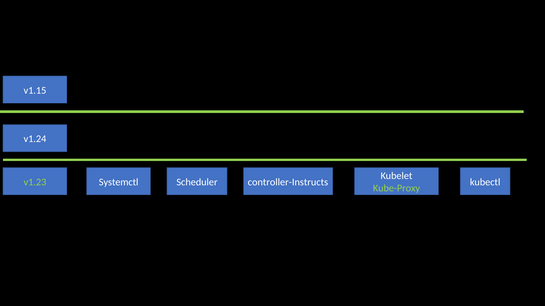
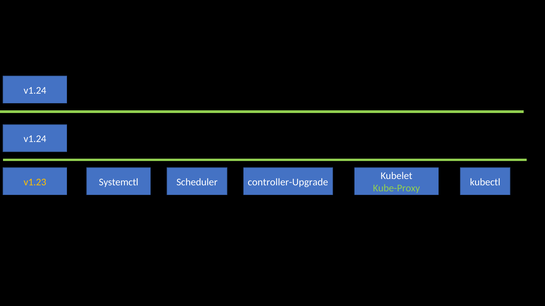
v1.15: v1.15 -> v1.24 (35, 90)
v1.23 colour: light green -> yellow (35, 182)
controller-Instructs: controller-Instructs -> controller-Upgrade (288, 182)
